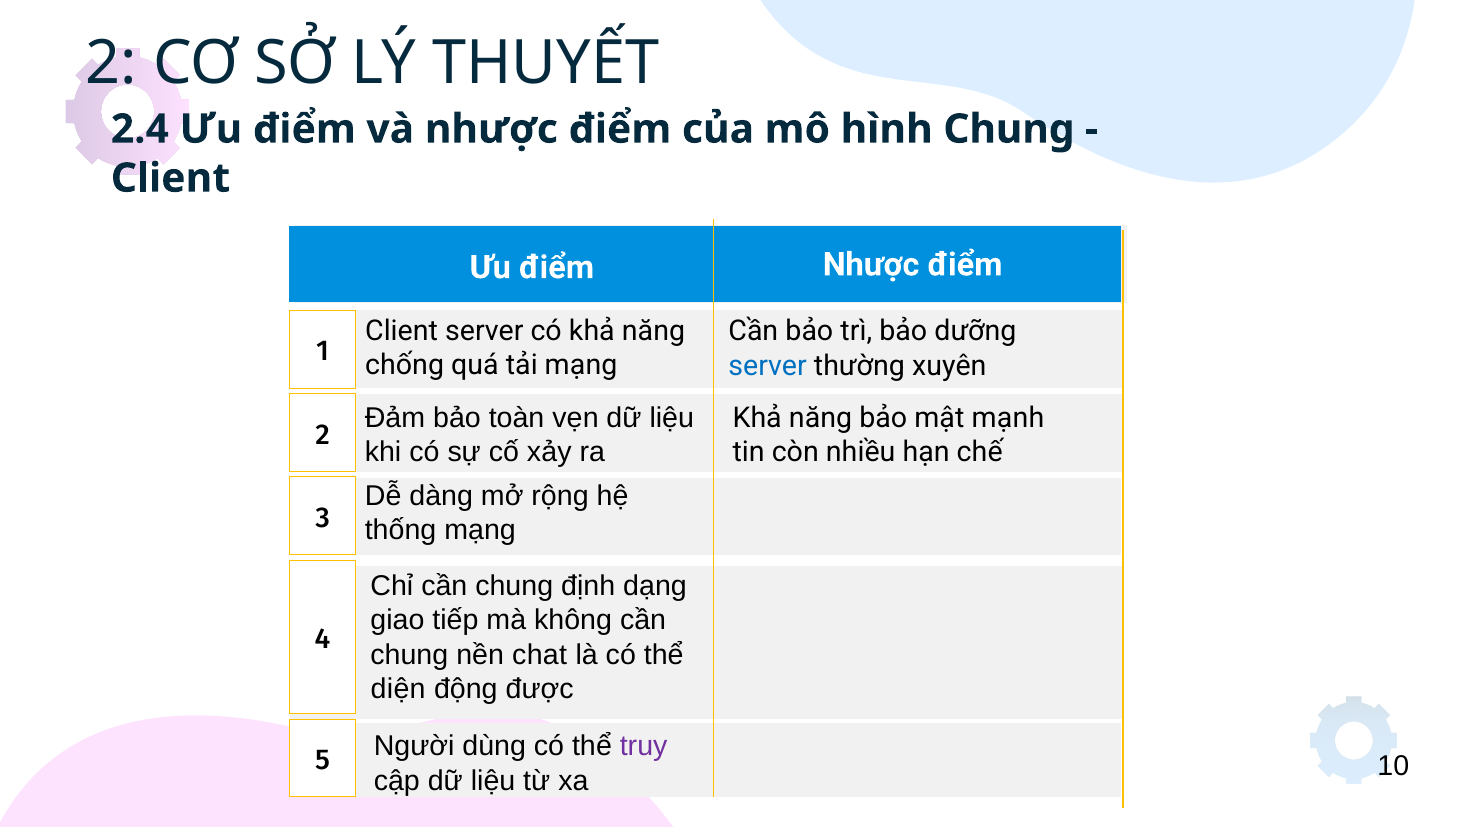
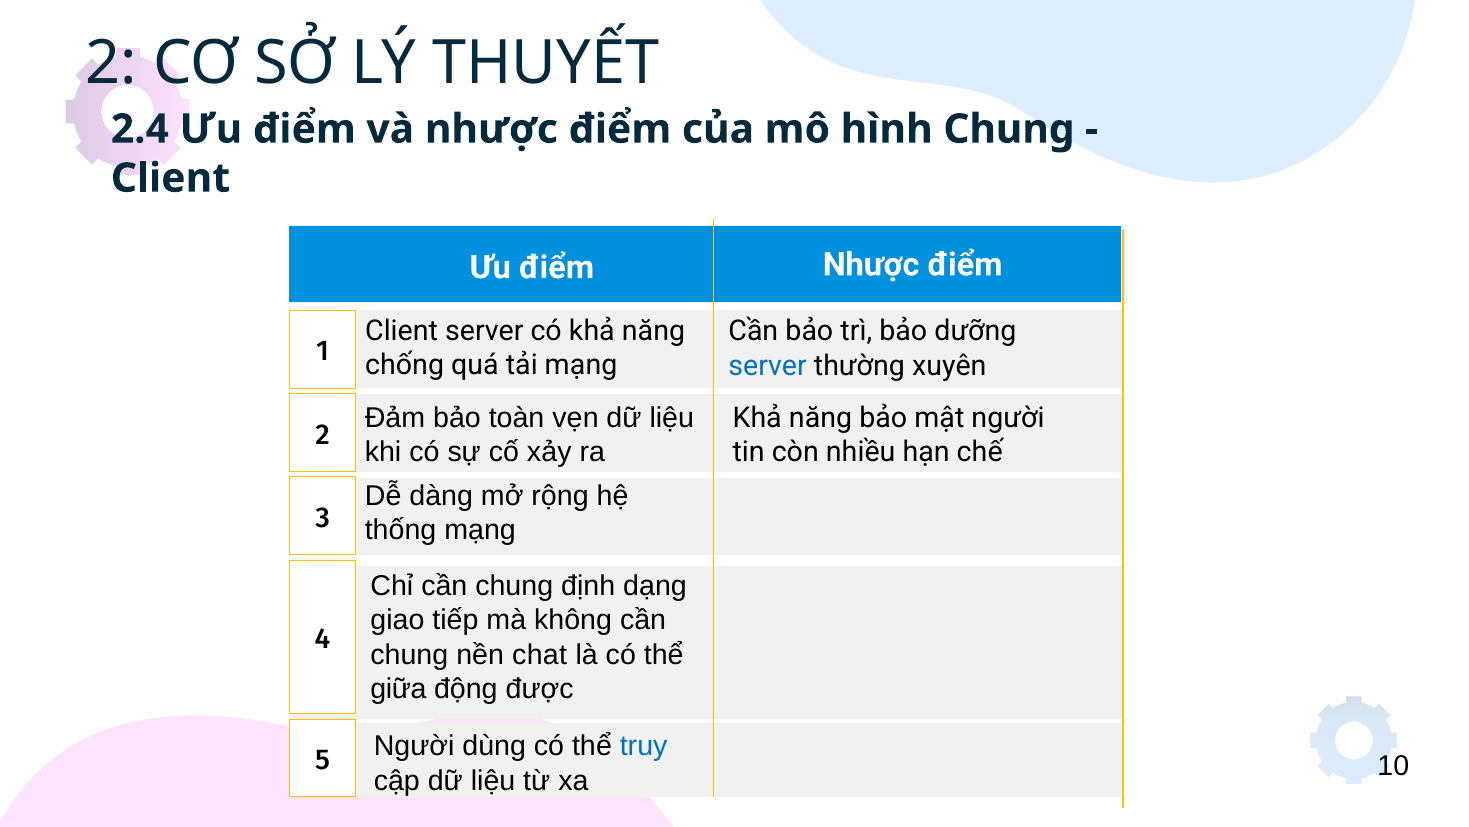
mật mạnh: mạnh -> người (1008, 418)
diện: diện -> giữa (398, 689)
truy colour: purple -> blue (644, 746)
